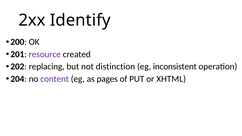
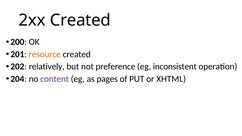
2xx Identify: Identify -> Created (80, 20)
resource colour: purple -> orange (45, 54)
replacing: replacing -> relatively (47, 67)
distinction: distinction -> preference (115, 67)
